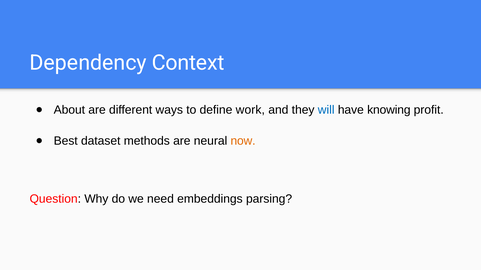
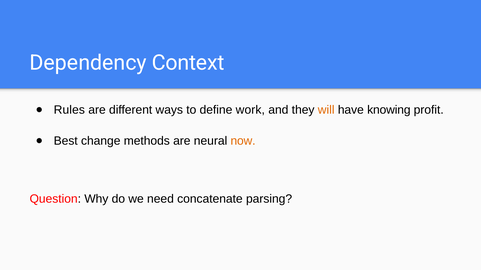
About: About -> Rules (69, 110)
will colour: blue -> orange (326, 110)
dataset: dataset -> change (101, 141)
embeddings: embeddings -> concatenate (210, 199)
